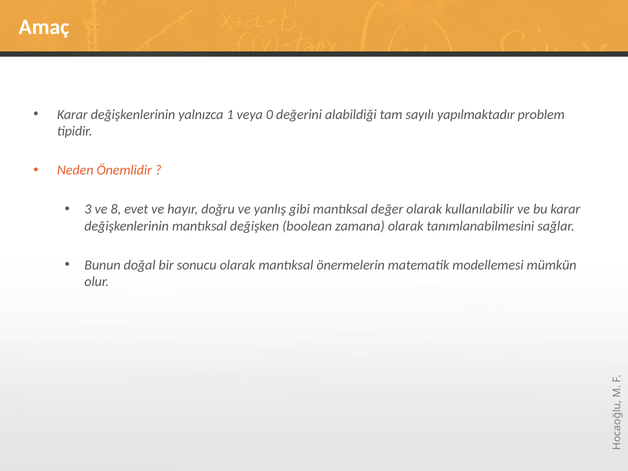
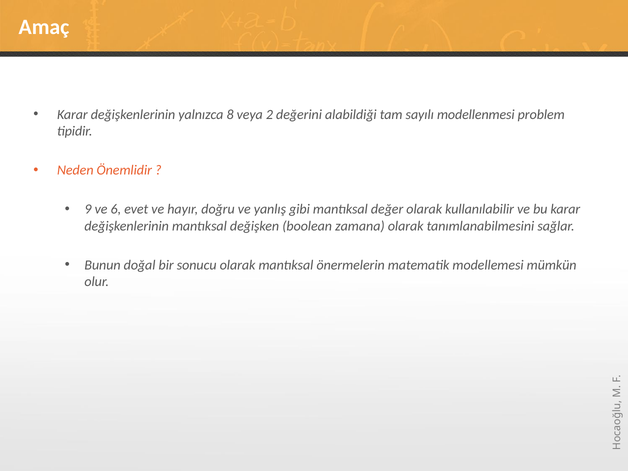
1: 1 -> 8 (230, 114)
0: 0 -> 2 (269, 114)
yapılmaktadır: yapılmaktadır -> modellenmesi (476, 114)
3: 3 -> 9 (88, 209)
8: 8 -> 6 (116, 209)
